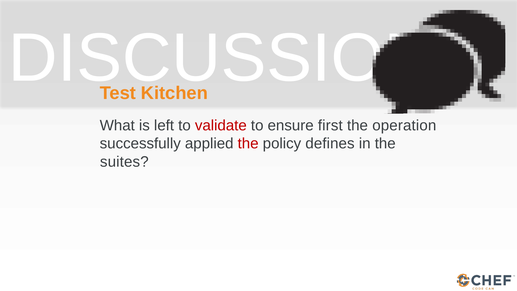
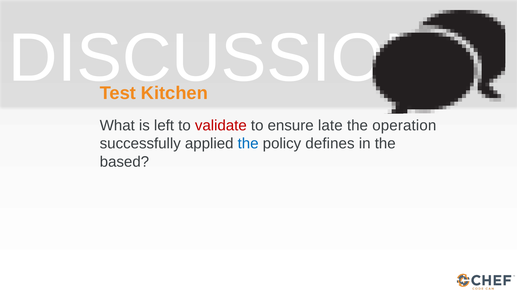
first: first -> late (330, 125)
the colour: red -> blue (248, 144)
suites: suites -> based (124, 162)
